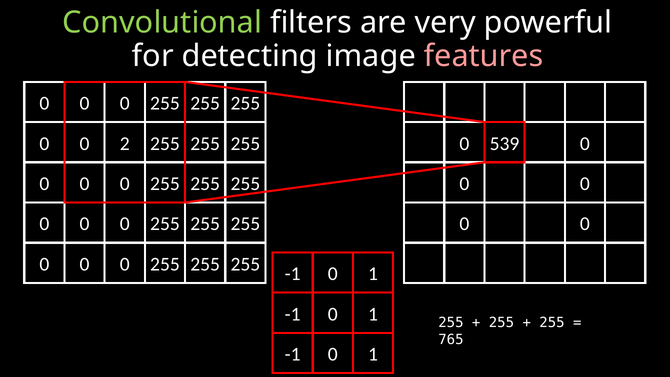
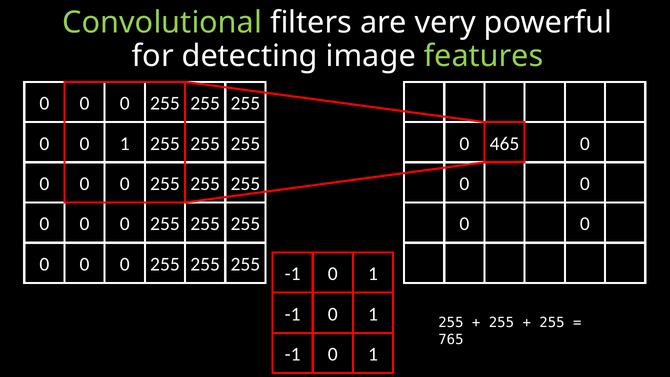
features colour: pink -> light green (484, 56)
2: 2 -> 1 (125, 144)
539: 539 -> 465 (505, 144)
